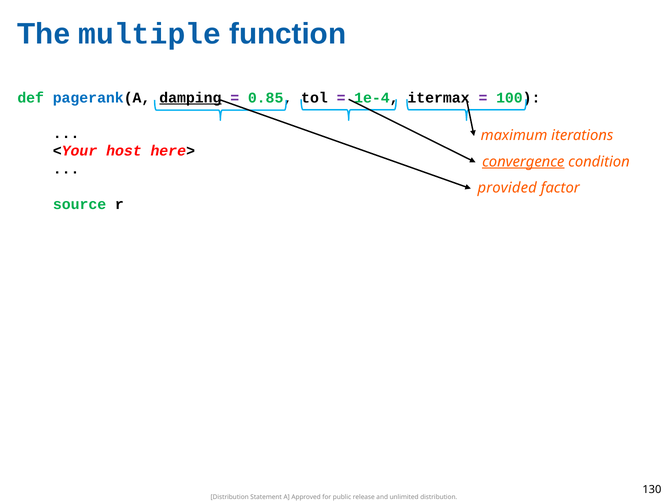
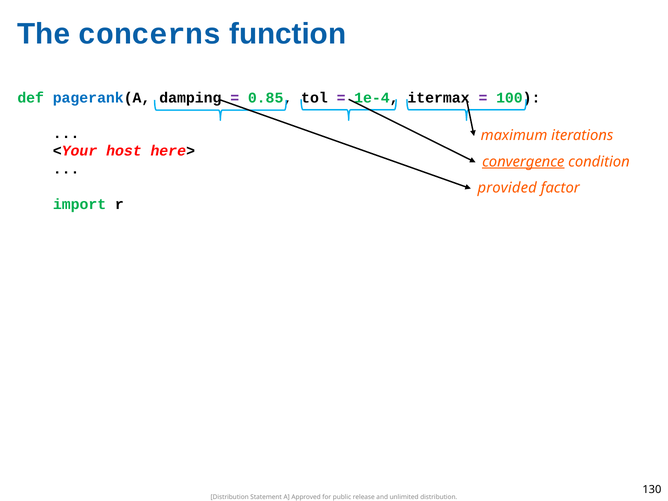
multiple: multiple -> concerns (150, 34)
damping underline: present -> none (190, 98)
source: source -> import (80, 204)
